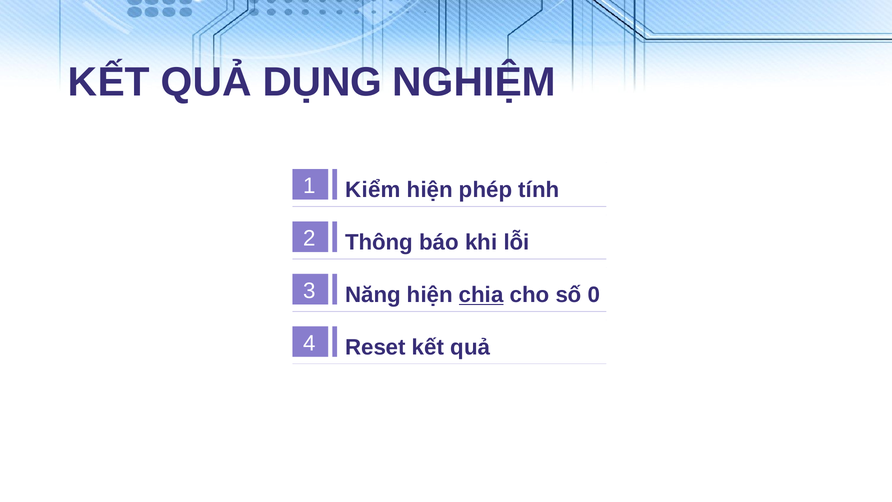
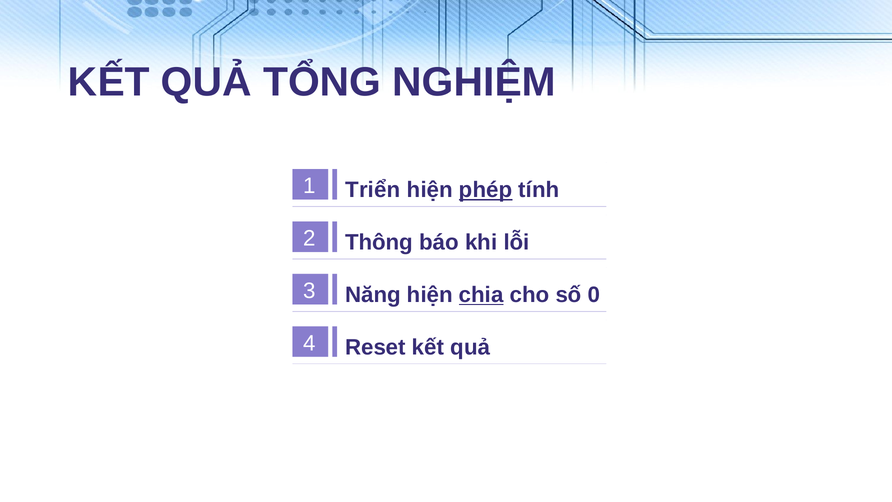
DỤNG: DỤNG -> TỔNG (322, 82)
Kiểm: Kiểm -> Triển (373, 190)
phép underline: none -> present (486, 190)
